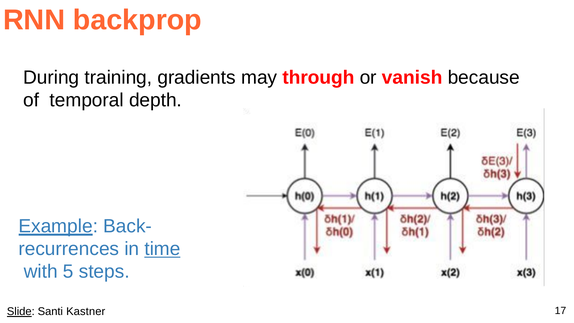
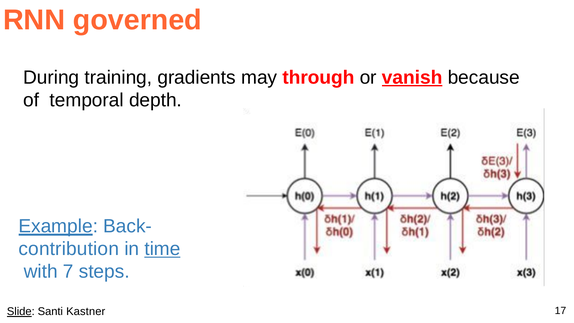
backprop: backprop -> governed (137, 20)
vanish underline: none -> present (412, 77)
recurrences: recurrences -> contribution (69, 249)
5: 5 -> 7 (68, 272)
